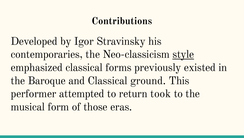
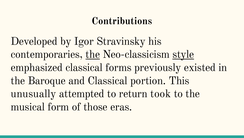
the underline: none -> present (93, 54)
ground: ground -> portion (148, 80)
performer: performer -> unusually (33, 93)
